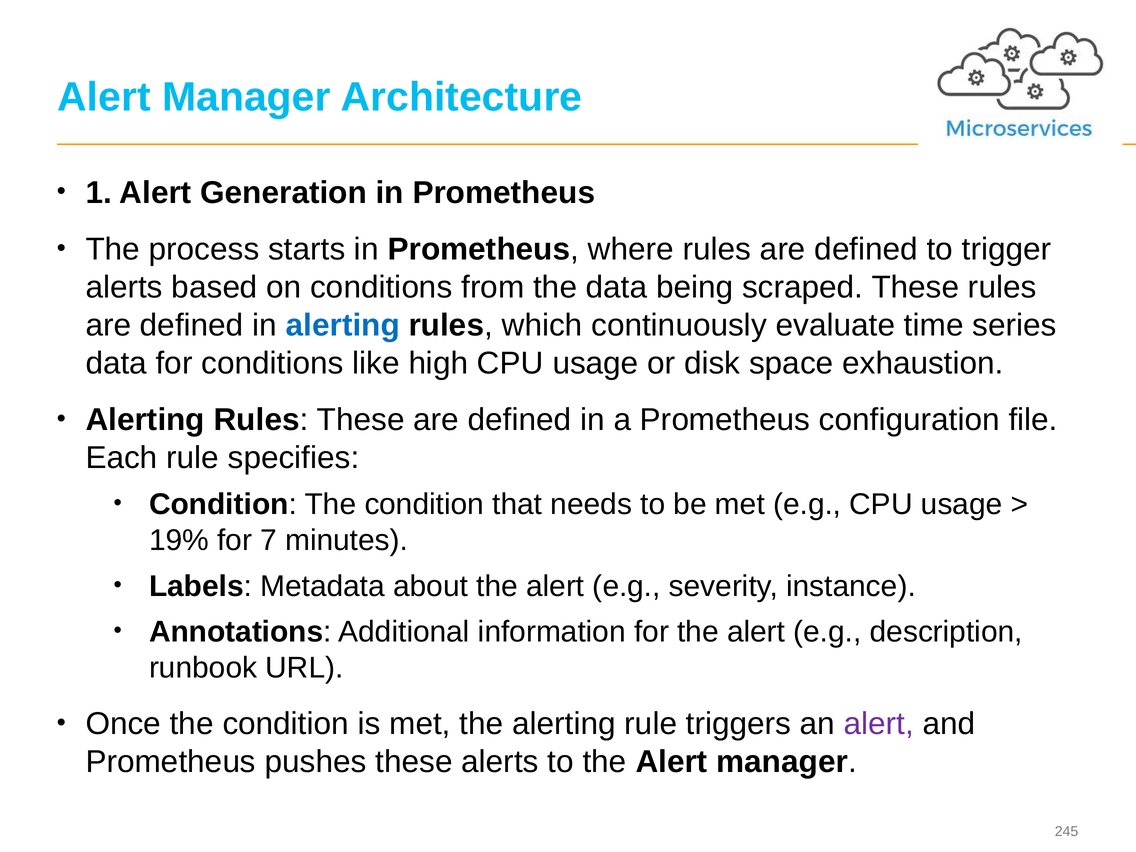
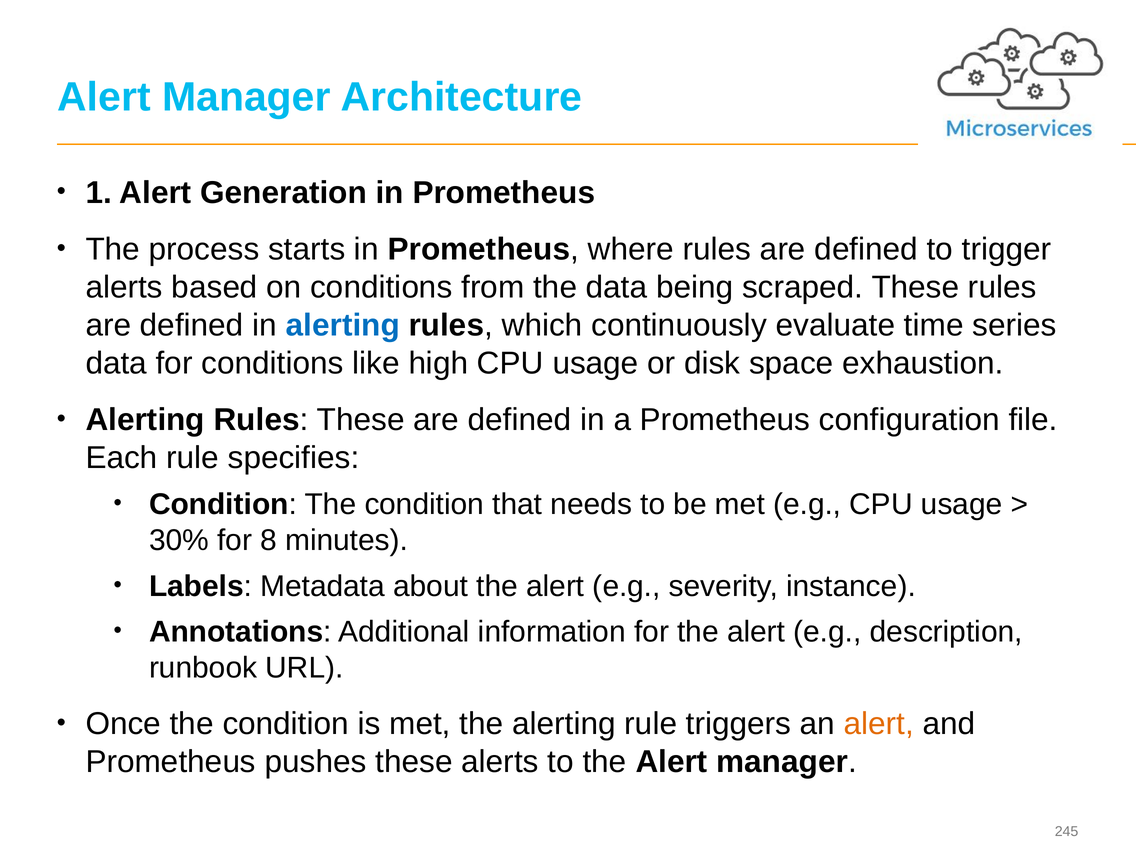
19%: 19% -> 30% (179, 540)
7: 7 -> 8 (269, 540)
alert colour: purple -> orange (879, 724)
